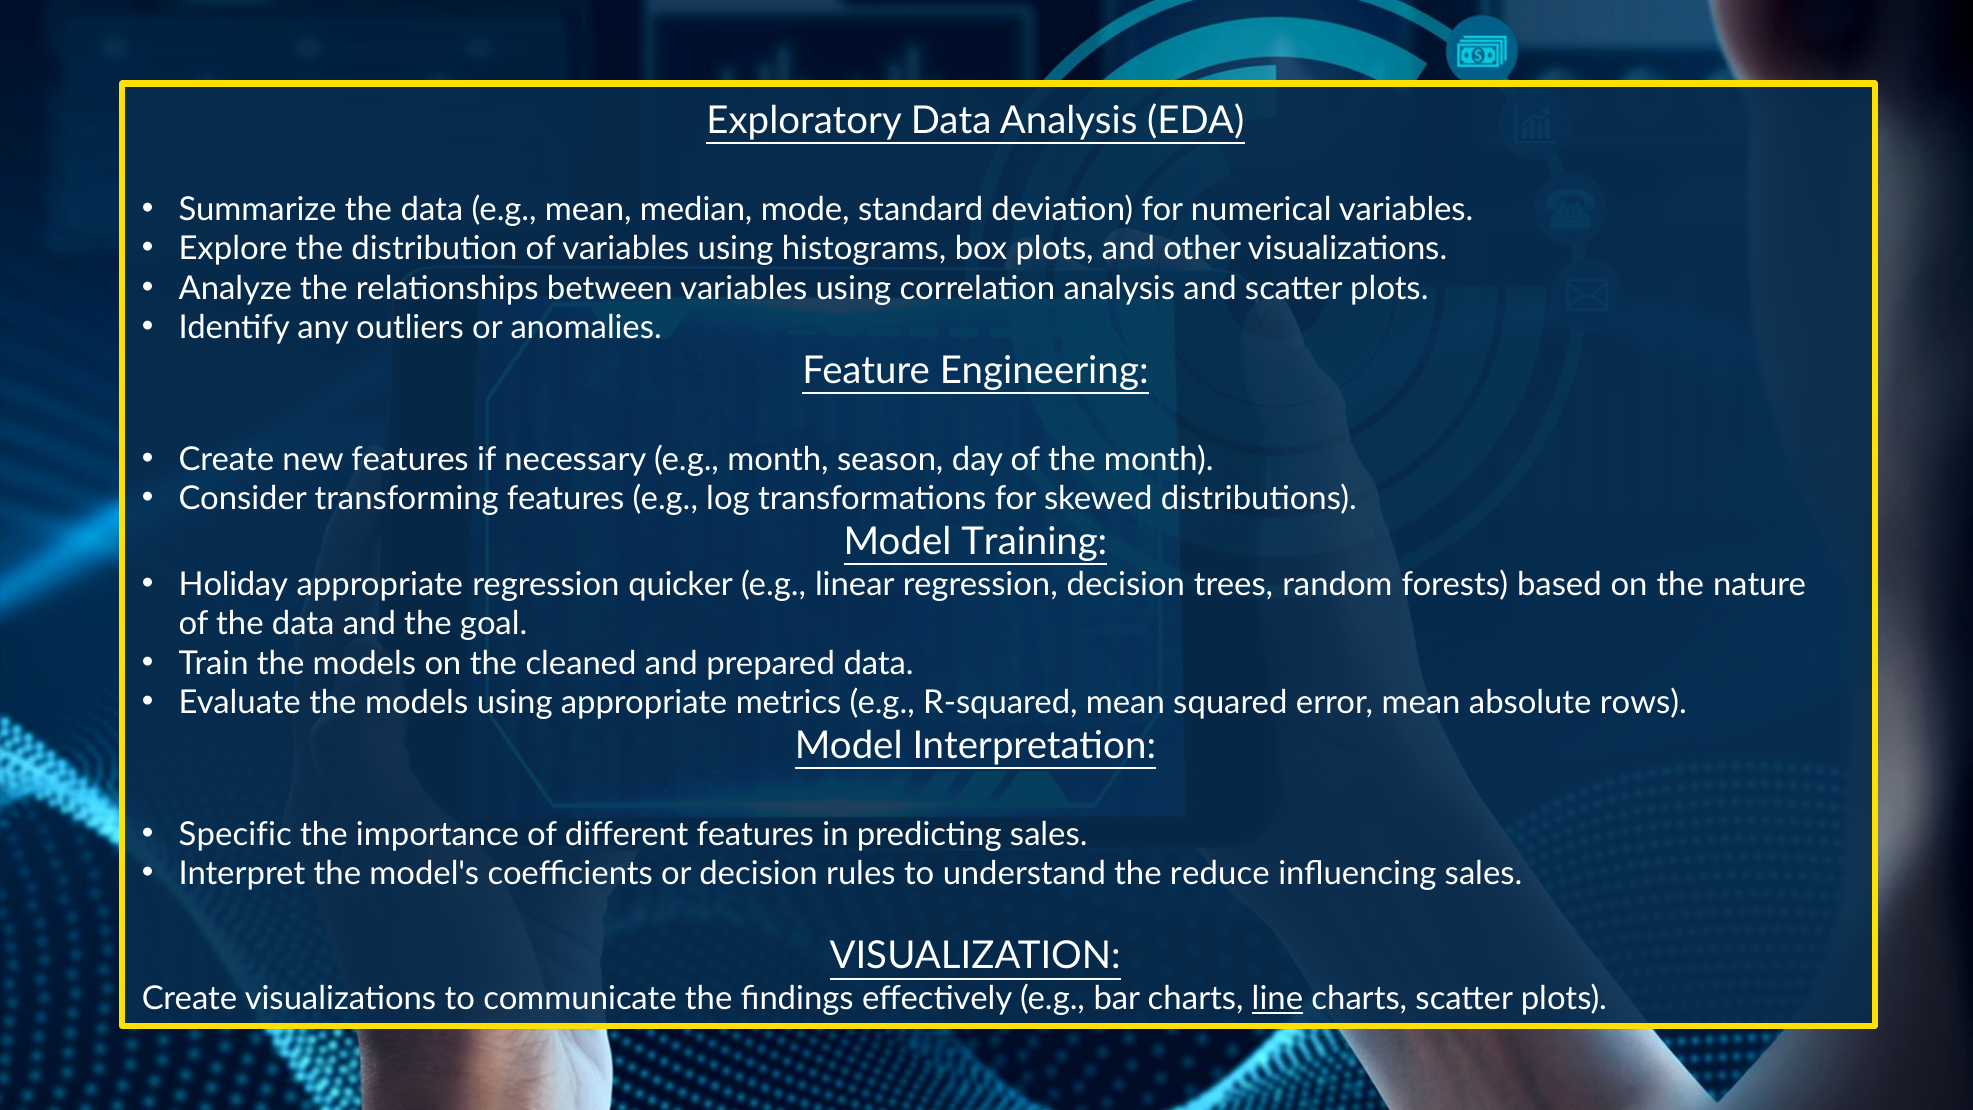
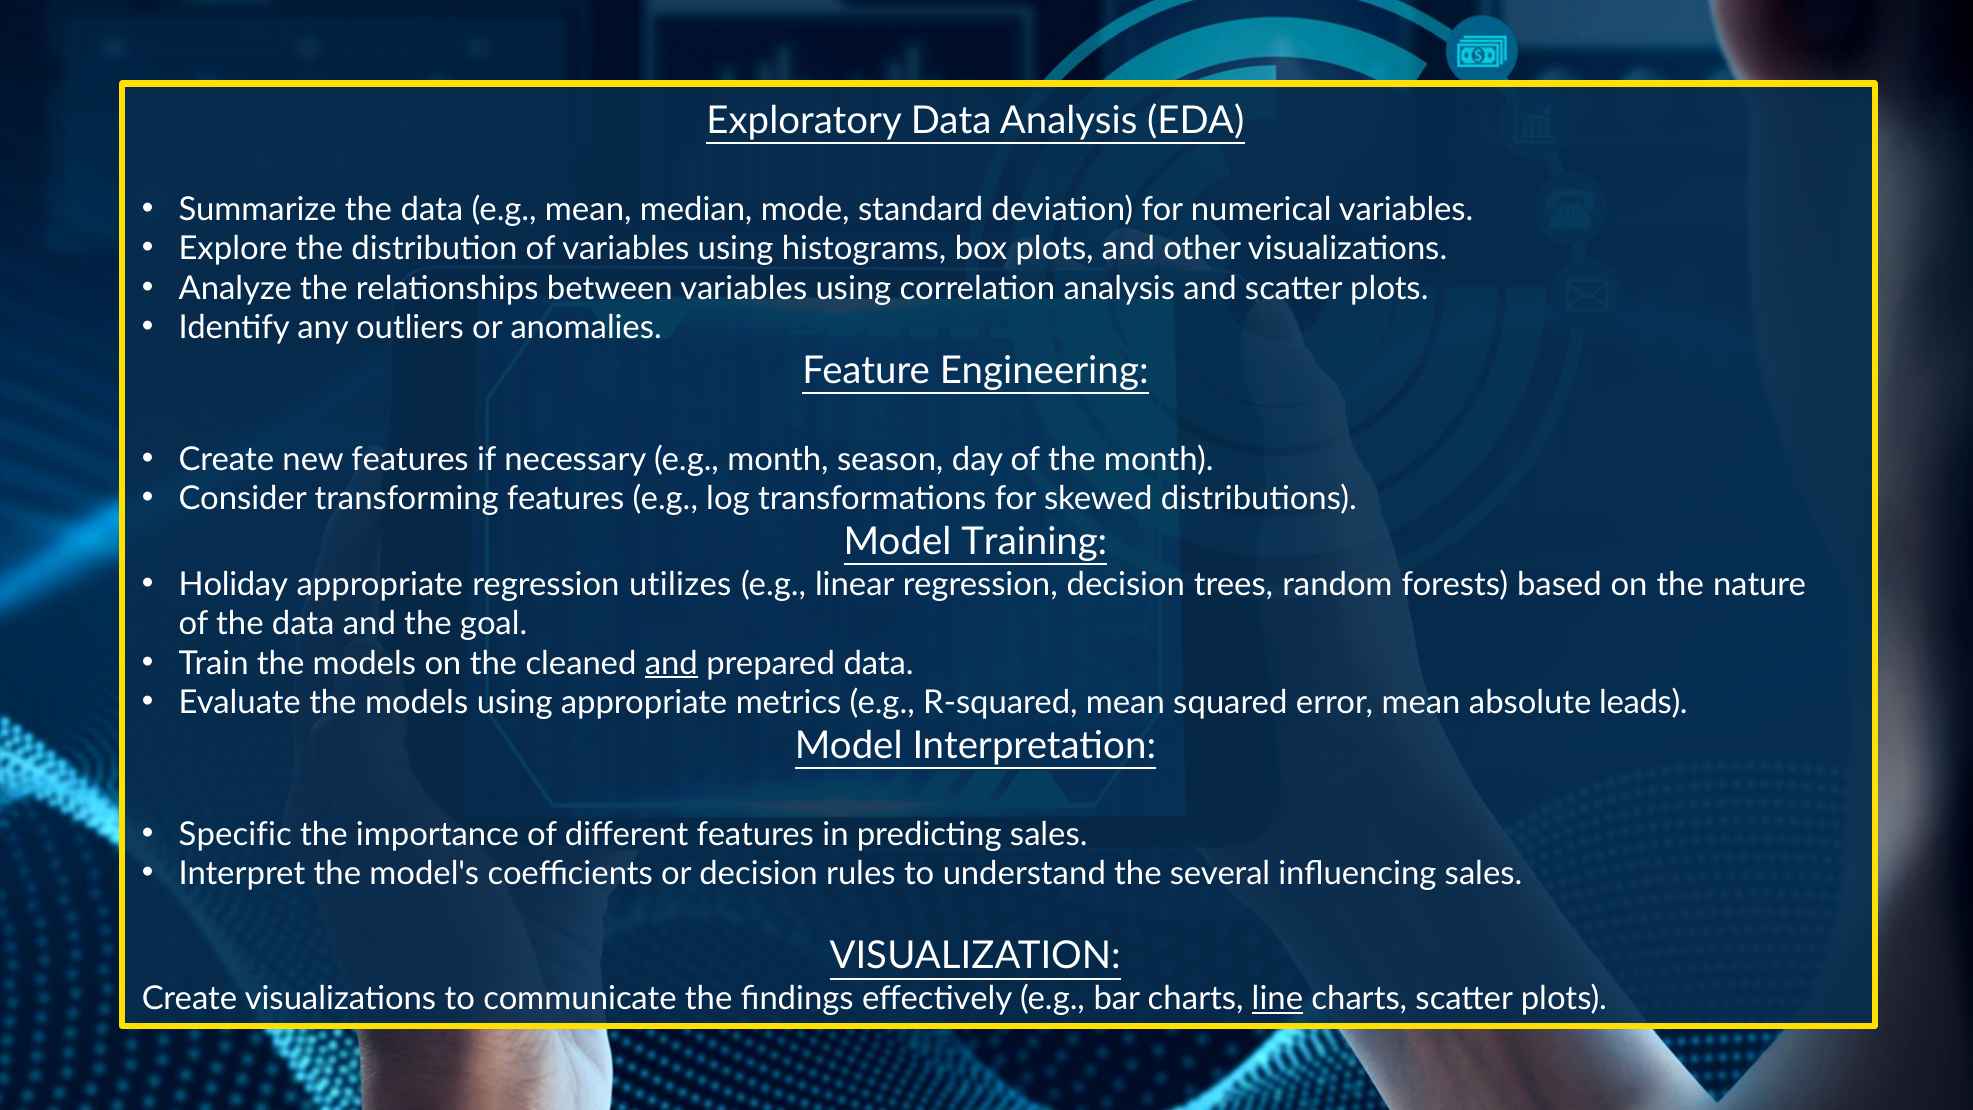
quicker: quicker -> utilizes (680, 584)
and underline: none -> present (671, 663)
rows: rows -> leads (1643, 703)
reduce: reduce -> several (1220, 874)
